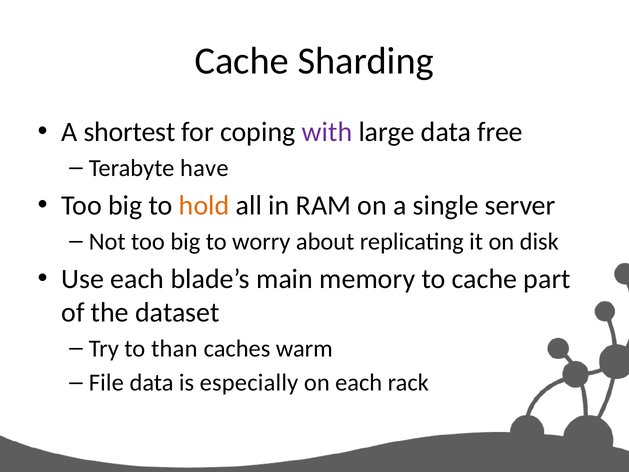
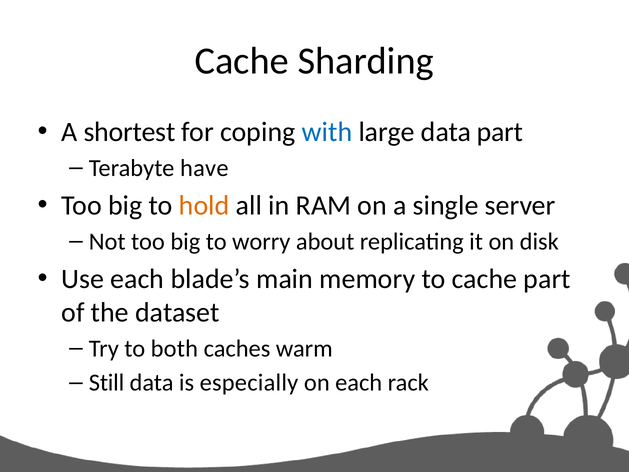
with colour: purple -> blue (327, 132)
data free: free -> part (500, 132)
than: than -> both (174, 348)
File: File -> Still (107, 383)
